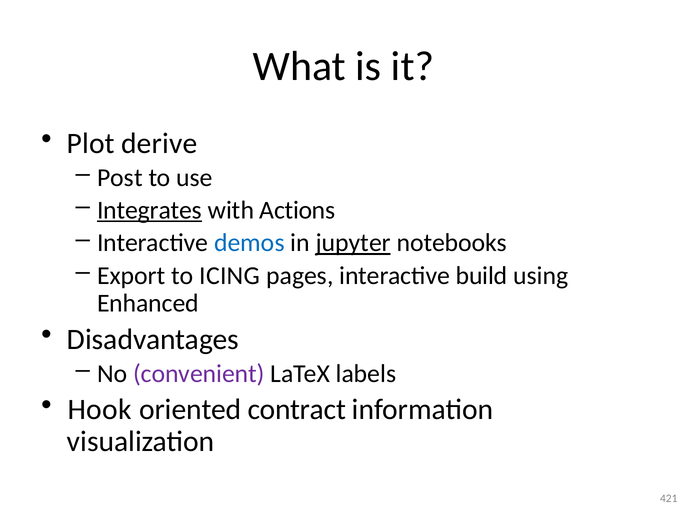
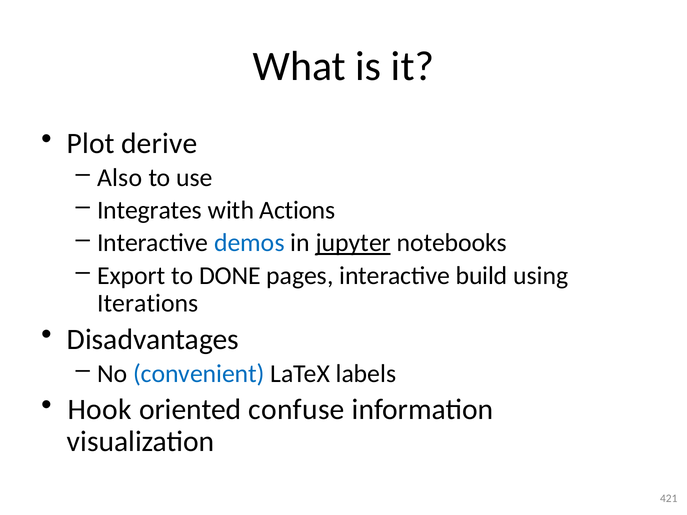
Post: Post -> Also (120, 178)
Integrates underline: present -> none (150, 210)
ICING: ICING -> DONE (230, 276)
Enhanced: Enhanced -> Iterations (148, 304)
convenient colour: purple -> blue (199, 374)
contract: contract -> confuse (297, 410)
